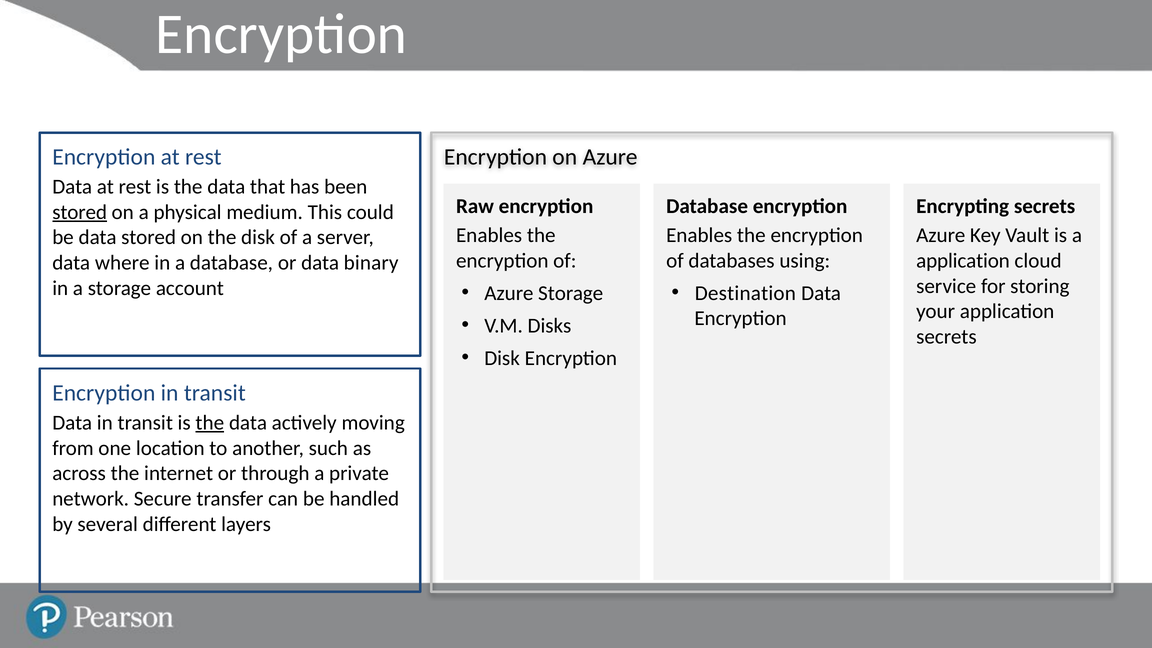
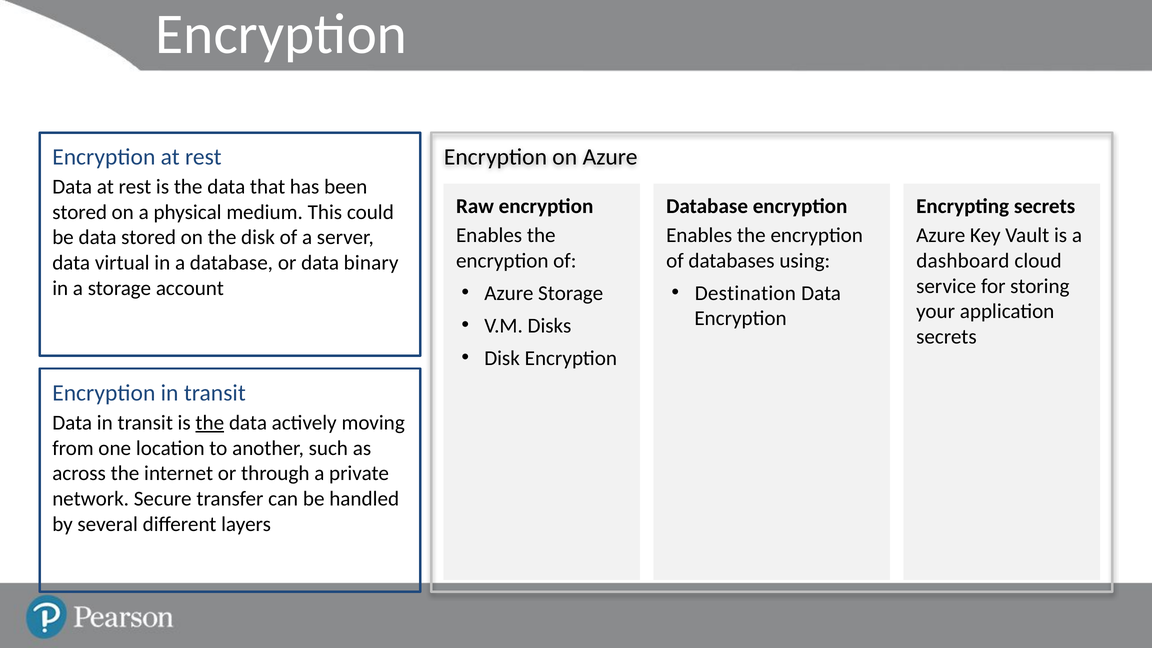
stored underline: present -> none (80, 212)
application: application -> dashboard (963, 261)
where: where -> virtual (122, 263)
